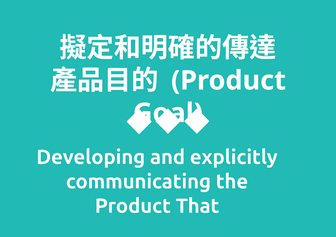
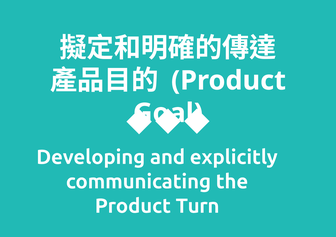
That: That -> Turn (198, 206)
